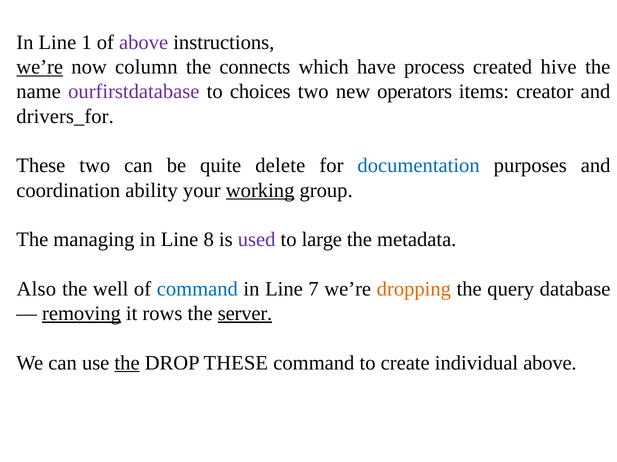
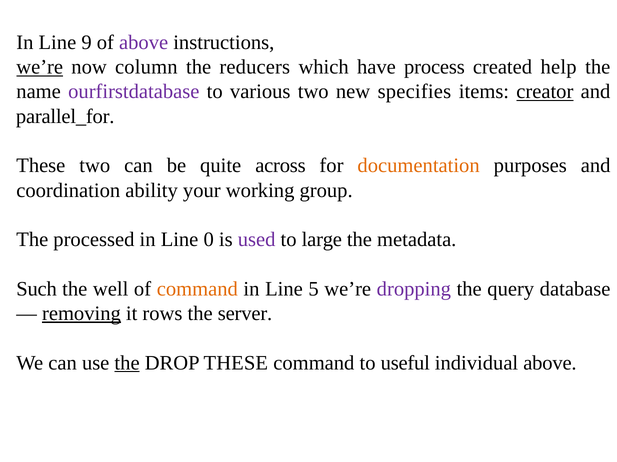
1: 1 -> 9 (87, 42)
connects: connects -> reducers (255, 67)
hive: hive -> help (559, 67)
choices: choices -> various (260, 92)
operators: operators -> specifies (414, 92)
creator underline: none -> present (545, 92)
drivers_for: drivers_for -> parallel_for (65, 117)
delete: delete -> across (280, 166)
documentation colour: blue -> orange (419, 166)
working underline: present -> none (260, 191)
managing: managing -> processed (94, 240)
8: 8 -> 0 (209, 240)
Also: Also -> Such (37, 289)
command colour: blue -> orange (197, 289)
7: 7 -> 5 (314, 289)
dropping colour: orange -> purple (414, 289)
server underline: present -> none (245, 314)
create: create -> useful (405, 363)
